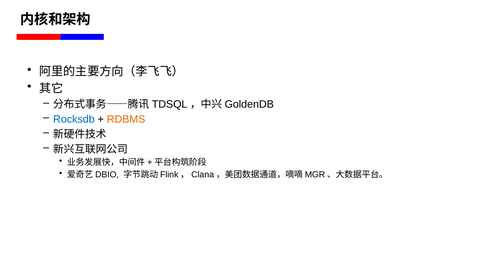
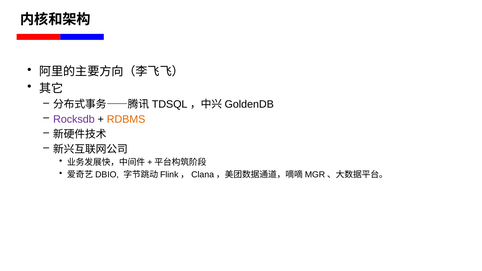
Rocksdb colour: blue -> purple (74, 119)
